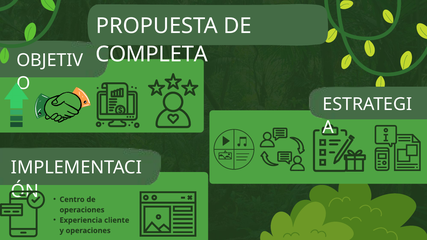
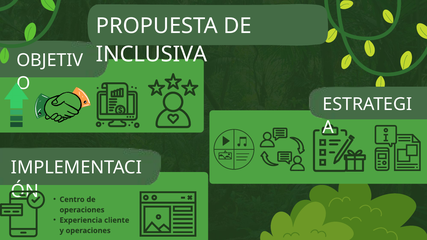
COMPLETA: COMPLETA -> INCLUSIVA (152, 54)
